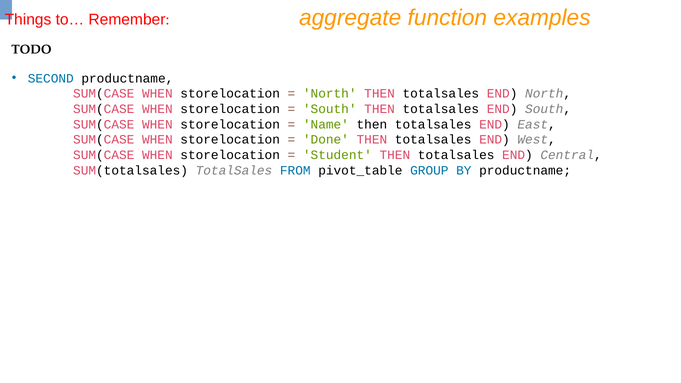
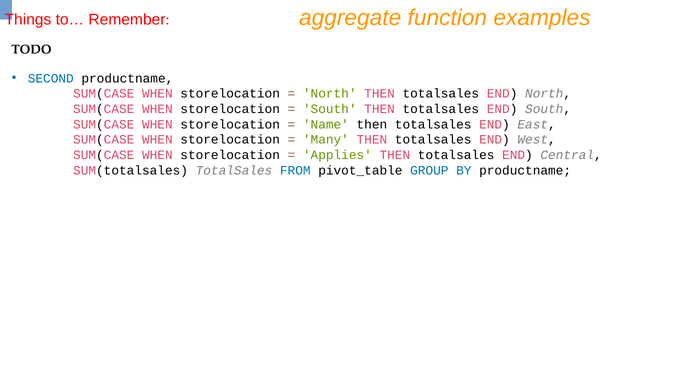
Done: Done -> Many (326, 140)
Student: Student -> Applies (337, 155)
